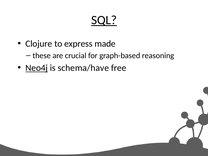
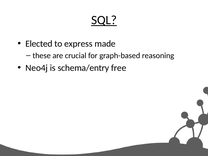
Clojure: Clojure -> Elected (39, 44)
Neo4j underline: present -> none (37, 68)
schema/have: schema/have -> schema/entry (83, 68)
